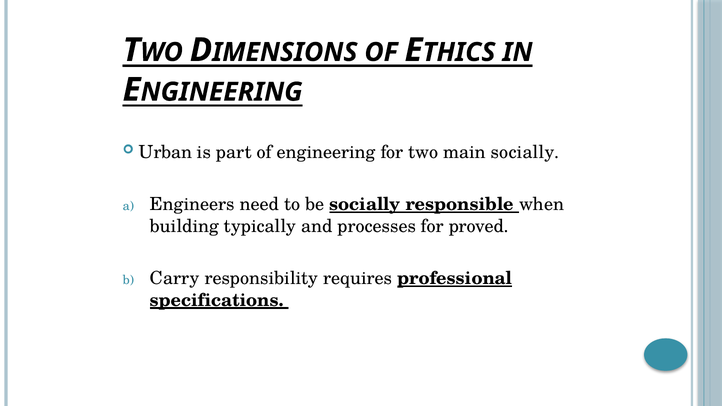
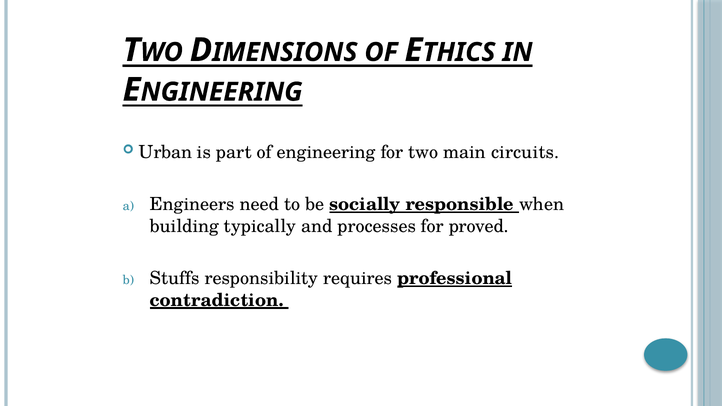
main socially: socially -> circuits (525, 152)
Carry: Carry -> Stuffs (175, 279)
specifications: specifications -> contradiction (217, 300)
